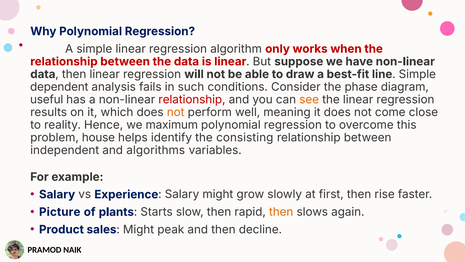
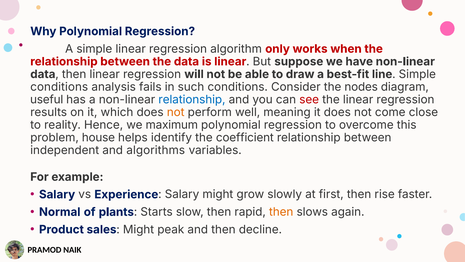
dependent: dependent -> conditions (59, 87)
phase: phase -> nodes (361, 87)
relationship colour: red -> blue (192, 99)
see colour: orange -> red (309, 99)
consisting: consisting -> coefficient (245, 137)
Picture: Picture -> Normal (60, 212)
